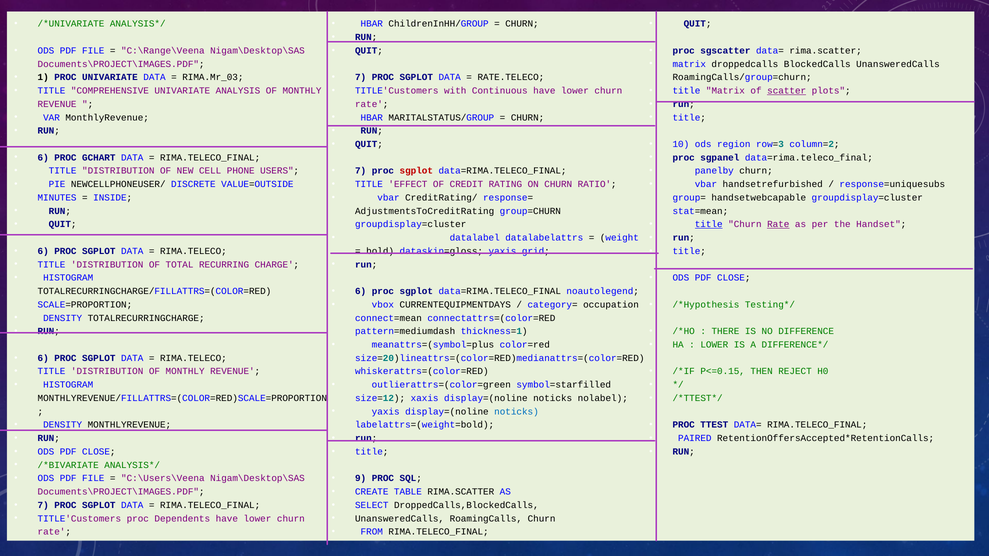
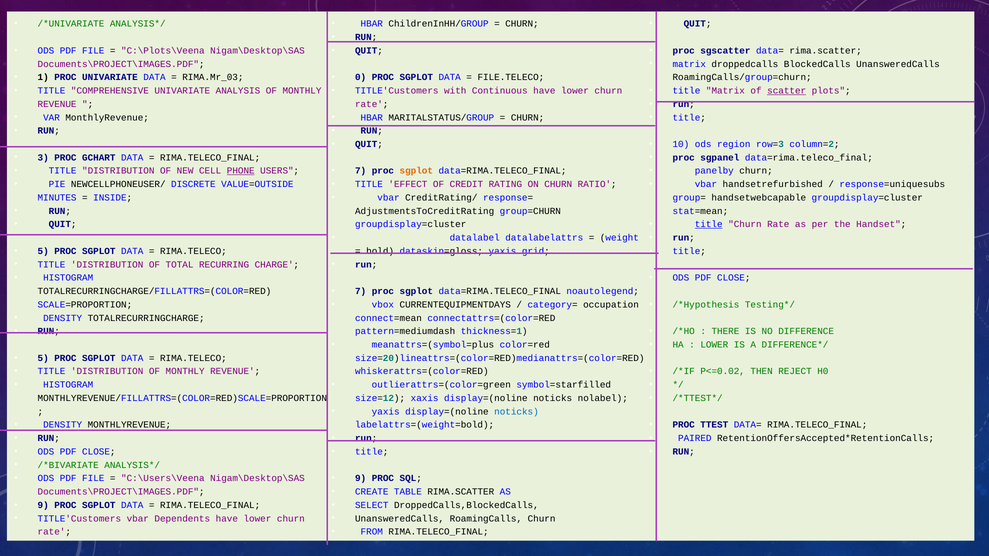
C:\Range\Veena: C:\Range\Veena -> C:\Plots\Veena (163, 51)
7: 7 -> 0 (361, 77)
RATE.TELECO: RATE.TELECO -> FILE.TELECO (511, 77)
6: 6 -> 3 (43, 158)
PHONE underline: none -> present (241, 171)
sgplot colour: red -> orange (416, 171)
Rate underline: present -> none (778, 225)
6: 6 -> 5 (43, 251)
6: 6 -> 7 (361, 291)
6: 6 -> 5 (43, 358)
P<=0.15: P<=0.15 -> P<=0.02 (723, 372)
7: 7 -> 9 (43, 505)
TITLE'Customers proc: proc -> vbar (138, 519)
